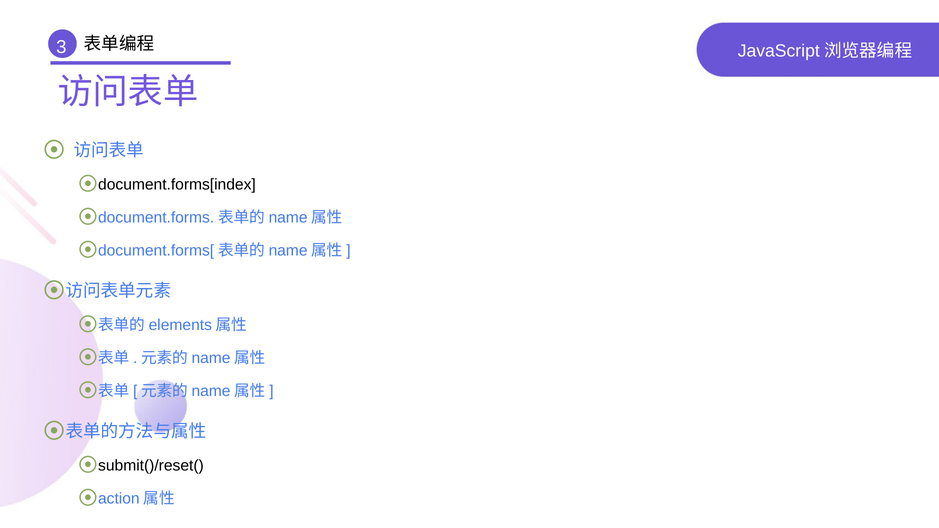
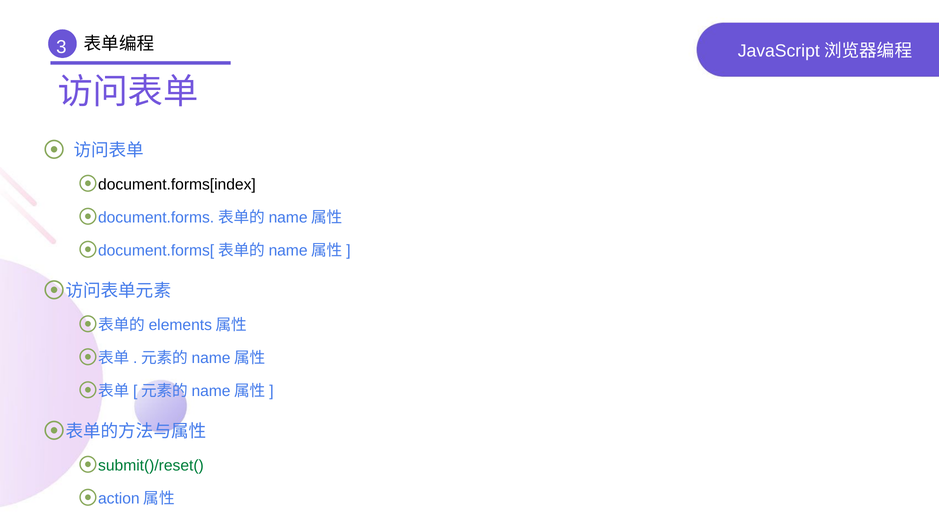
submit()/reset( colour: black -> green (151, 466)
